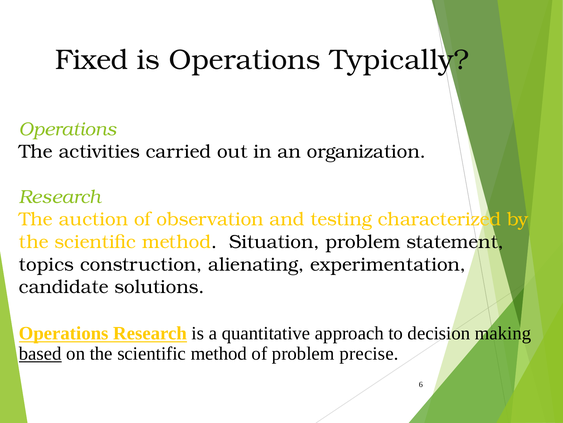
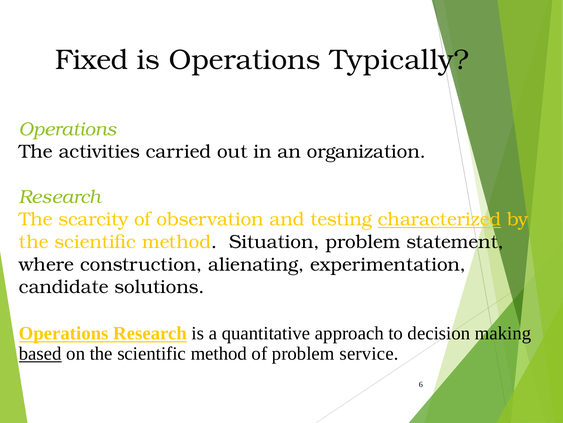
auction: auction -> scarcity (94, 219)
characterized underline: none -> present (439, 219)
topics: topics -> where (46, 264)
precise: precise -> service (369, 353)
